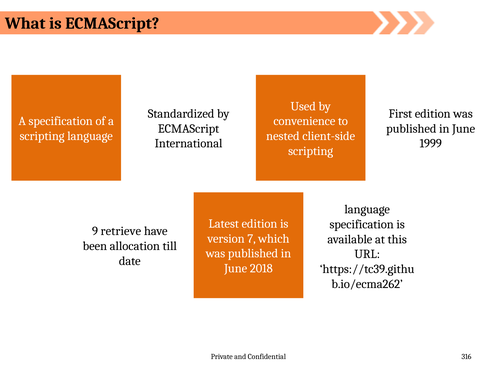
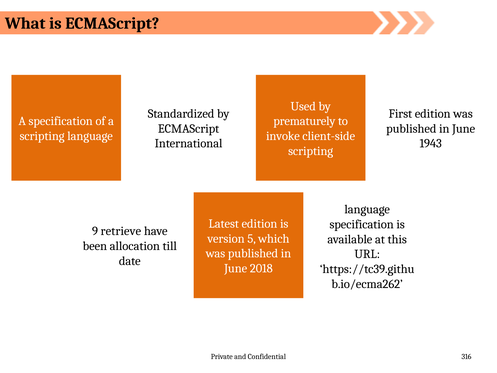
convenience: convenience -> prematurely (304, 121)
nested: nested -> invoke (283, 136)
1999: 1999 -> 1943 (431, 143)
7: 7 -> 5 (252, 238)
